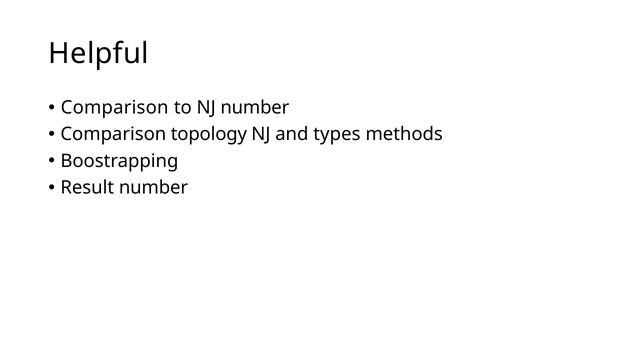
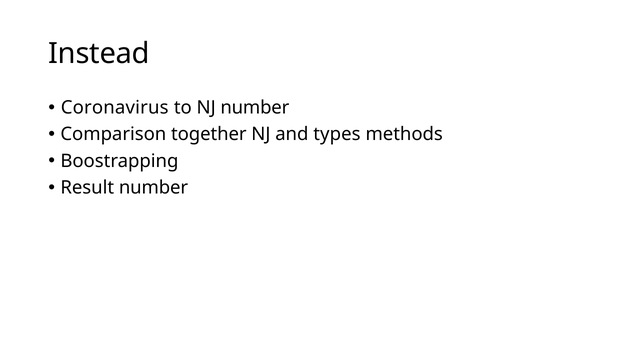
Helpful: Helpful -> Instead (99, 53)
Comparison: Comparison -> Coronavirus (115, 108)
topology: topology -> together (209, 134)
